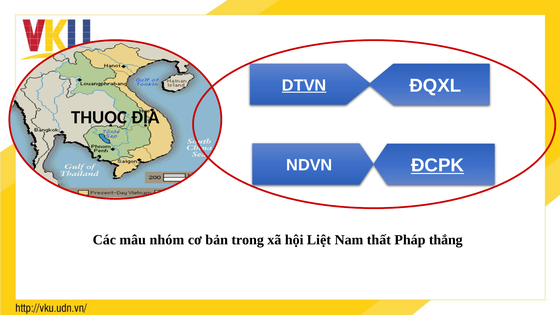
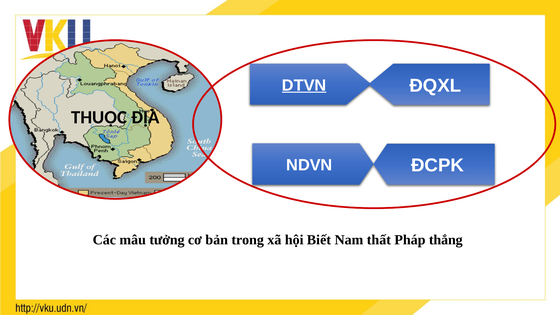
ĐCPK underline: present -> none (438, 165)
nhóm: nhóm -> tưởng (167, 240)
Liệt: Liệt -> Biết (319, 240)
